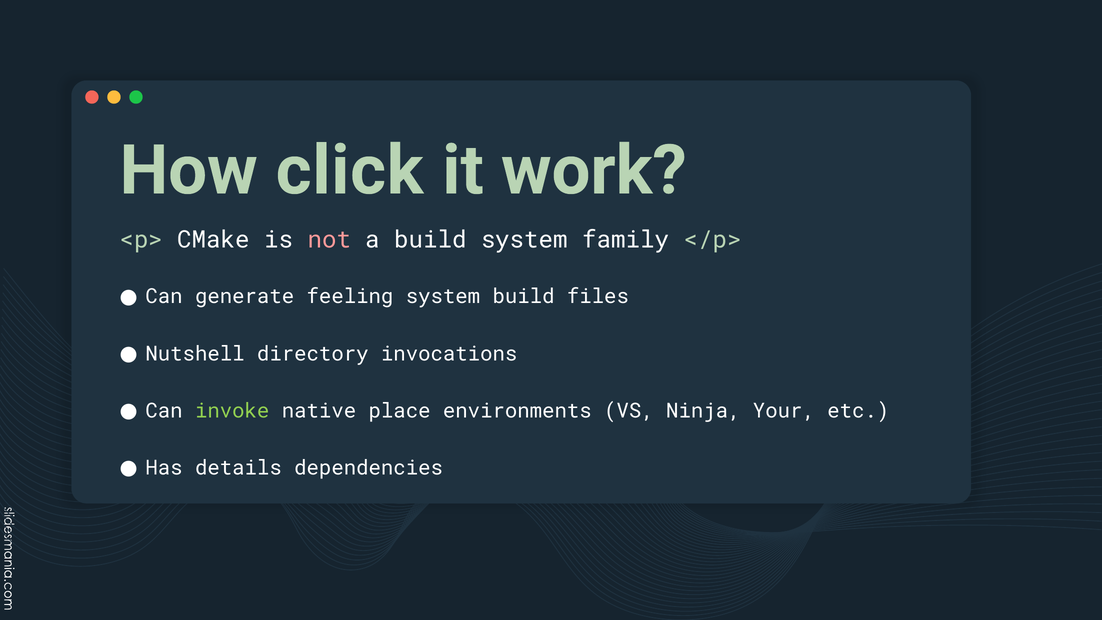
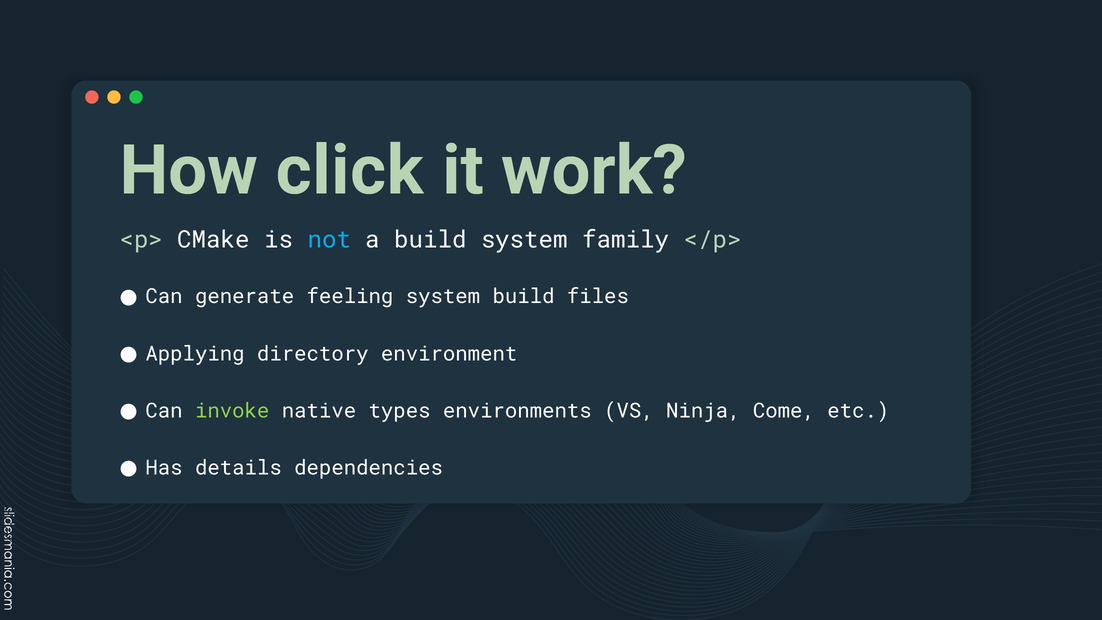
not colour: pink -> light blue (329, 240)
Nutshell: Nutshell -> Applying (195, 354)
invocations: invocations -> environment (449, 354)
place: place -> types (400, 411)
Your: Your -> Come (784, 411)
